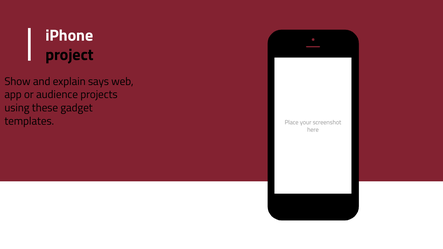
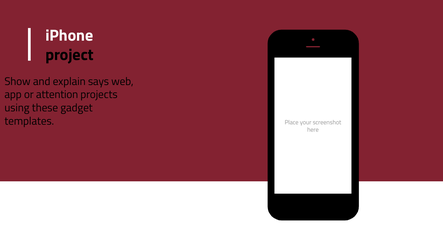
audience: audience -> attention (57, 95)
